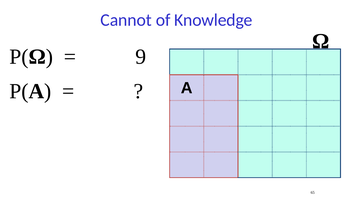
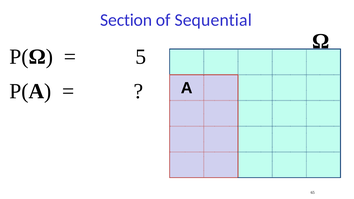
Cannot: Cannot -> Section (126, 20)
Knowledge: Knowledge -> Sequential (213, 20)
9: 9 -> 5 (141, 57)
